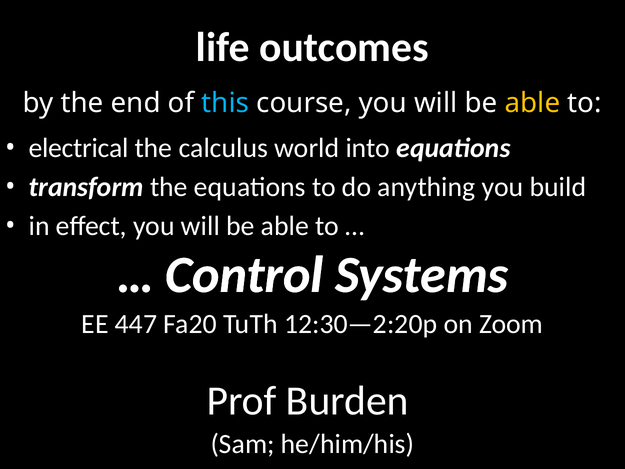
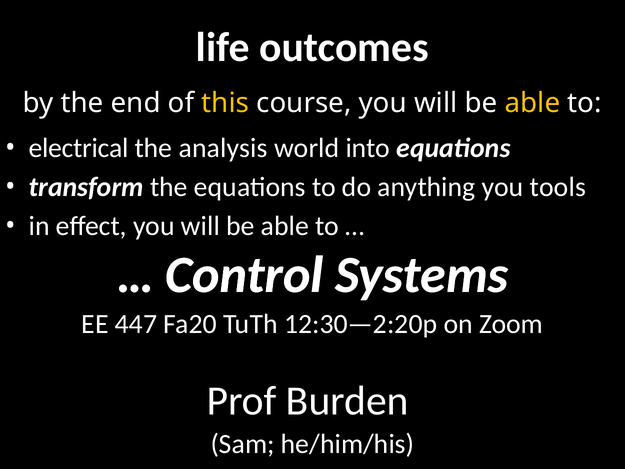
this colour: light blue -> yellow (225, 103)
calculus: calculus -> analysis (223, 148)
build: build -> tools (558, 187)
